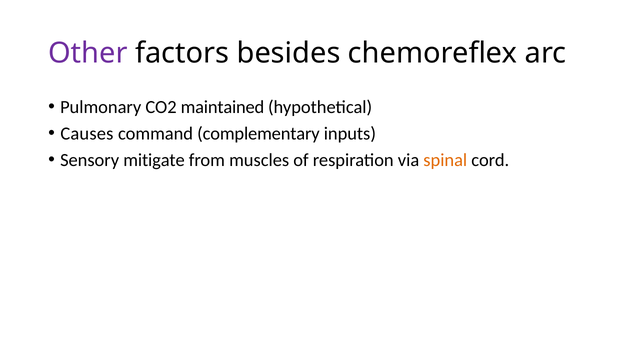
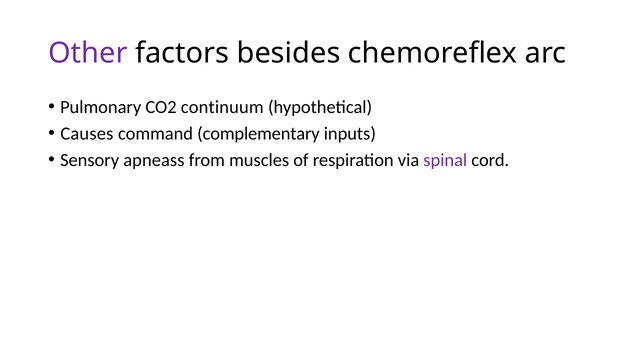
maintained: maintained -> continuum (222, 107)
mitigate: mitigate -> apneass (154, 160)
spinal colour: orange -> purple (445, 160)
